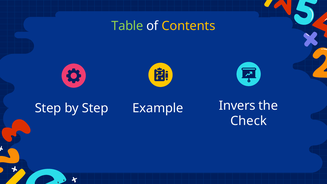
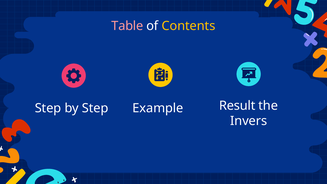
Table colour: light green -> pink (127, 26)
Invers: Invers -> Result (237, 106)
Check: Check -> Invers (249, 121)
